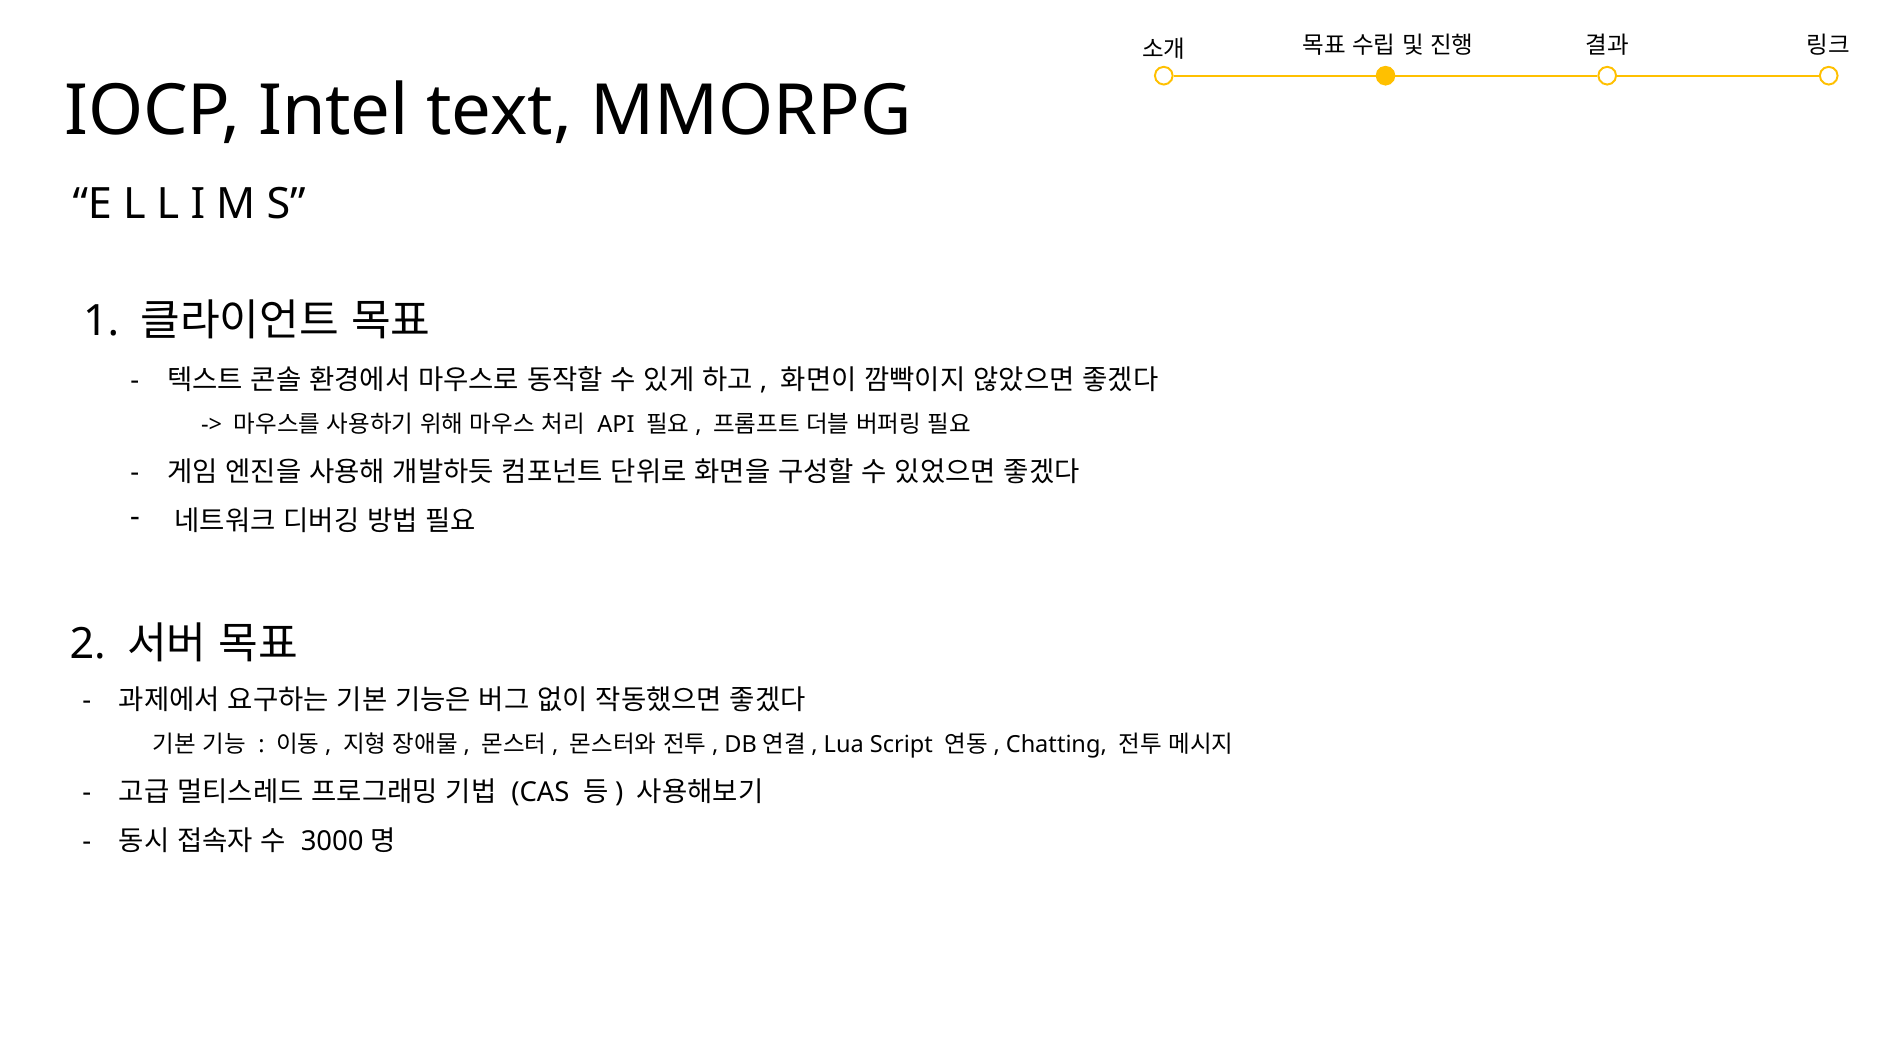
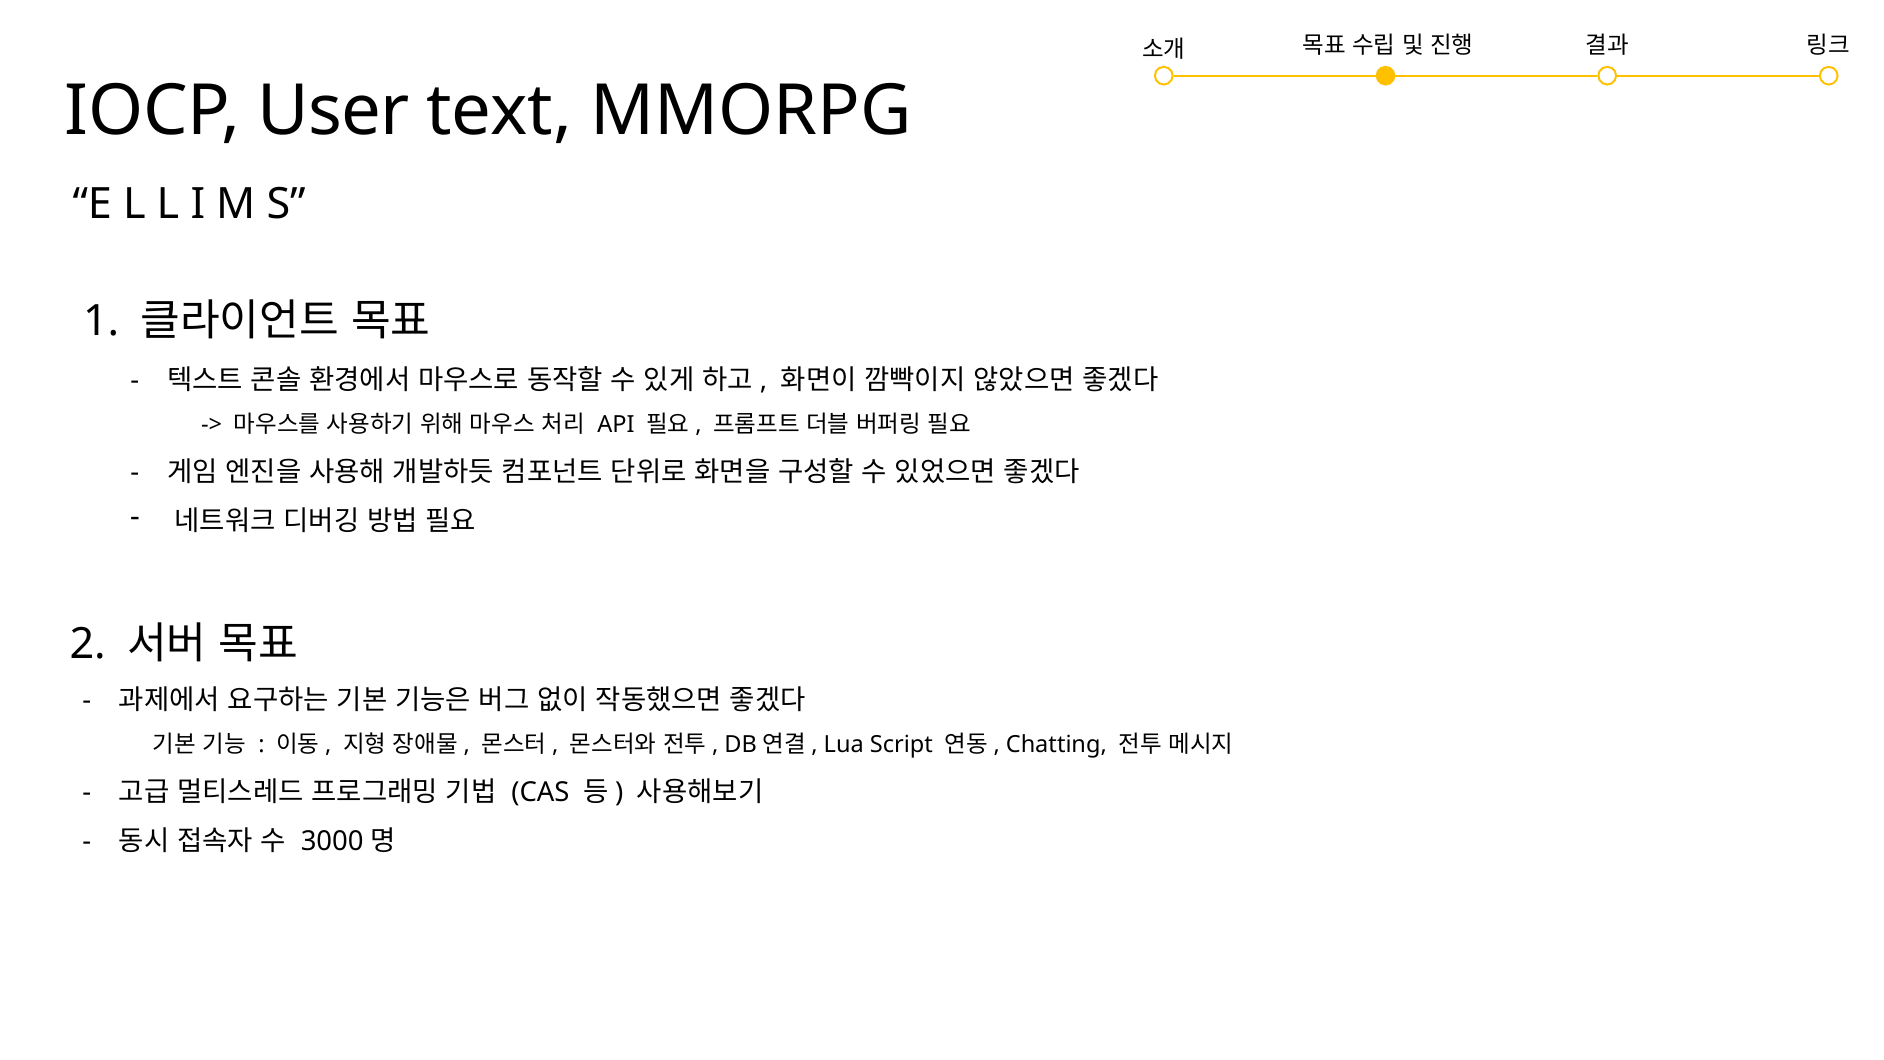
Intel: Intel -> User (334, 111)
